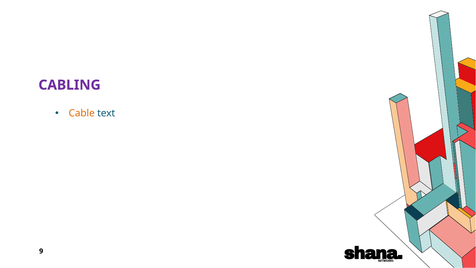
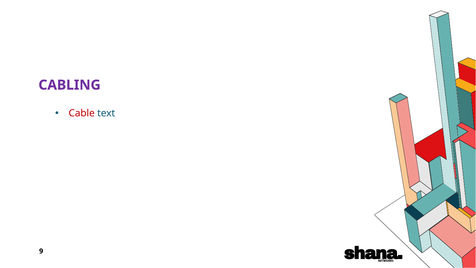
Cable colour: orange -> red (82, 113)
